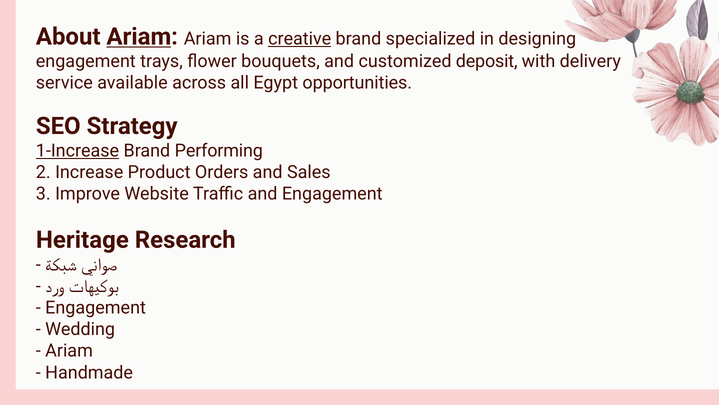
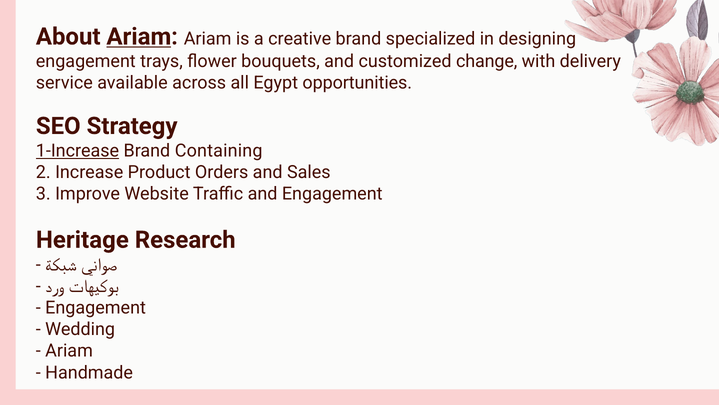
creative underline: present -> none (300, 39)
deposit: deposit -> change (487, 61)
Performing: Performing -> Containing (219, 151)
